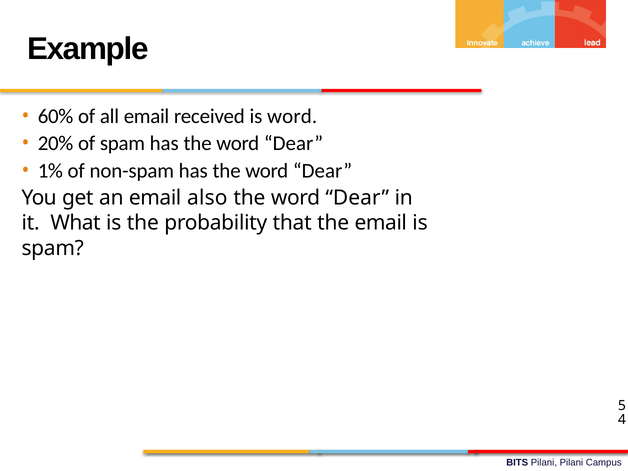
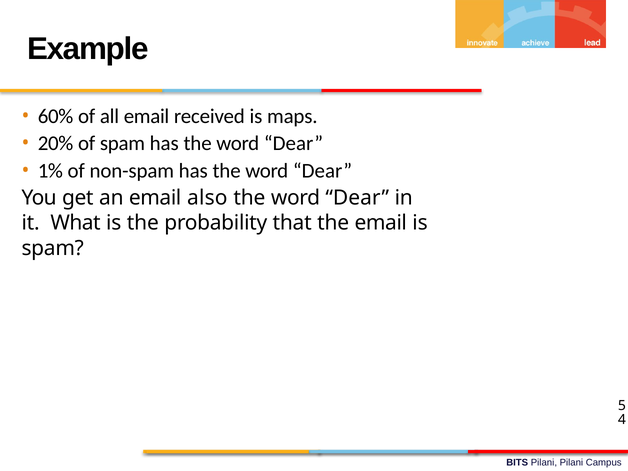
is word: word -> maps (292, 116)
